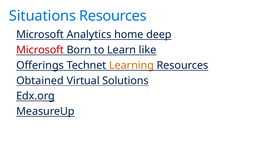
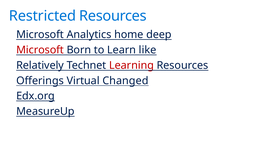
Situations: Situations -> Restricted (43, 16)
Offerings: Offerings -> Relatively (40, 65)
Learning colour: orange -> red (131, 65)
Obtained: Obtained -> Offerings (40, 81)
Solutions: Solutions -> Changed (125, 81)
